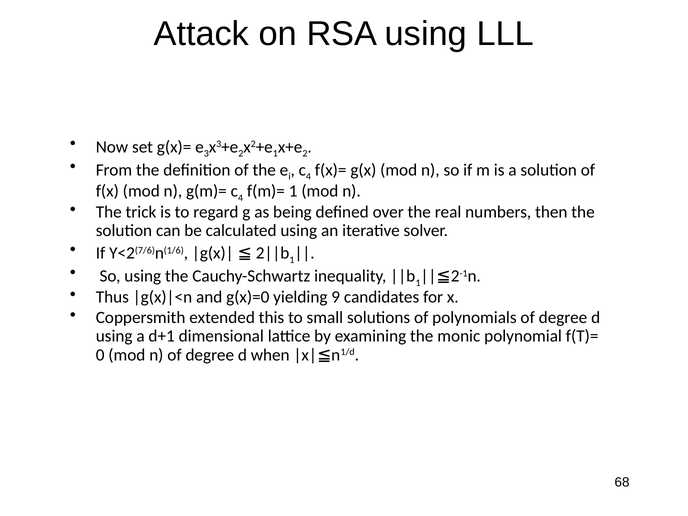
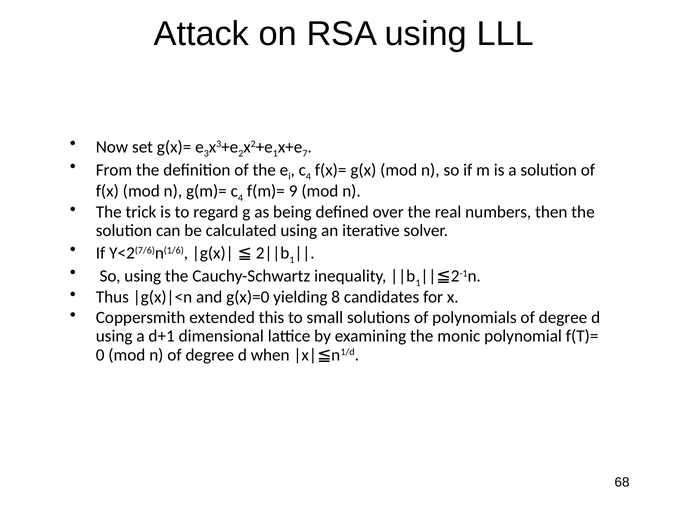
2: 2 -> 7 (305, 154)
f(m)= 1: 1 -> 9 (293, 191)
9: 9 -> 8 (336, 297)
